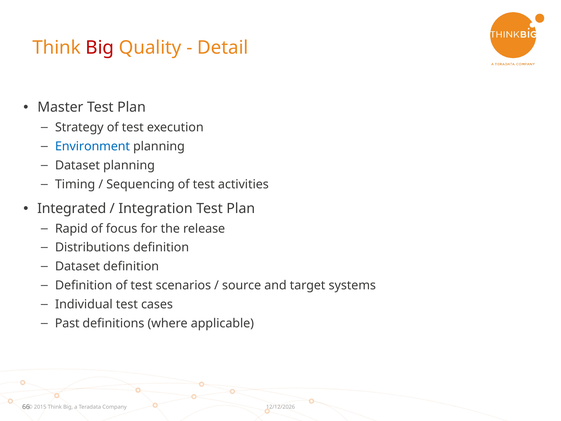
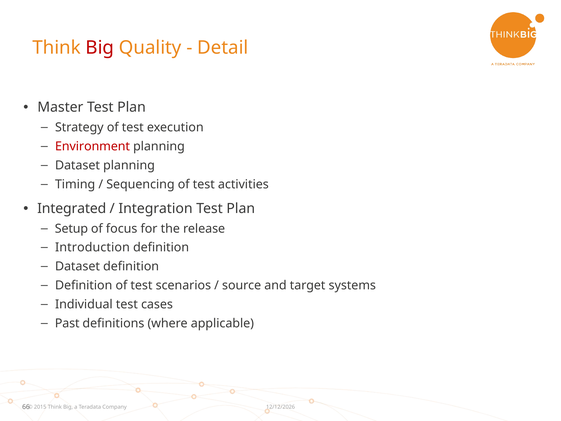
Environment colour: blue -> red (92, 146)
Rapid: Rapid -> Setup (71, 228)
Distributions: Distributions -> Introduction (92, 247)
